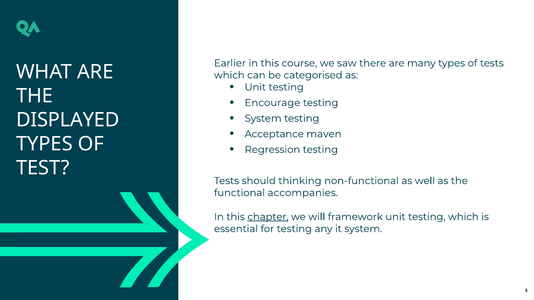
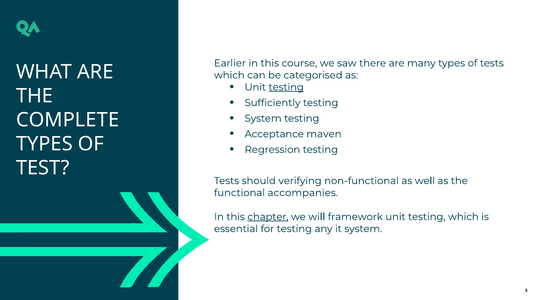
testing underline: none -> present (286, 87)
Encourage: Encourage -> Sufficiently (273, 103)
DISPLAYED: DISPLAYED -> COMPLETE (68, 120)
thinking: thinking -> verifying (300, 181)
